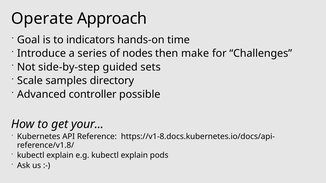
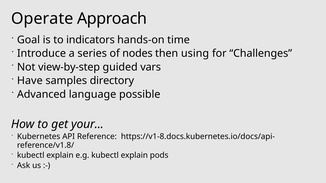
make: make -> using (195, 53)
side-by-step: side-by-step -> view-by-step (69, 67)
sets: sets -> vars (151, 67)
Scale: Scale -> Have (30, 81)
controller: controller -> language (93, 94)
